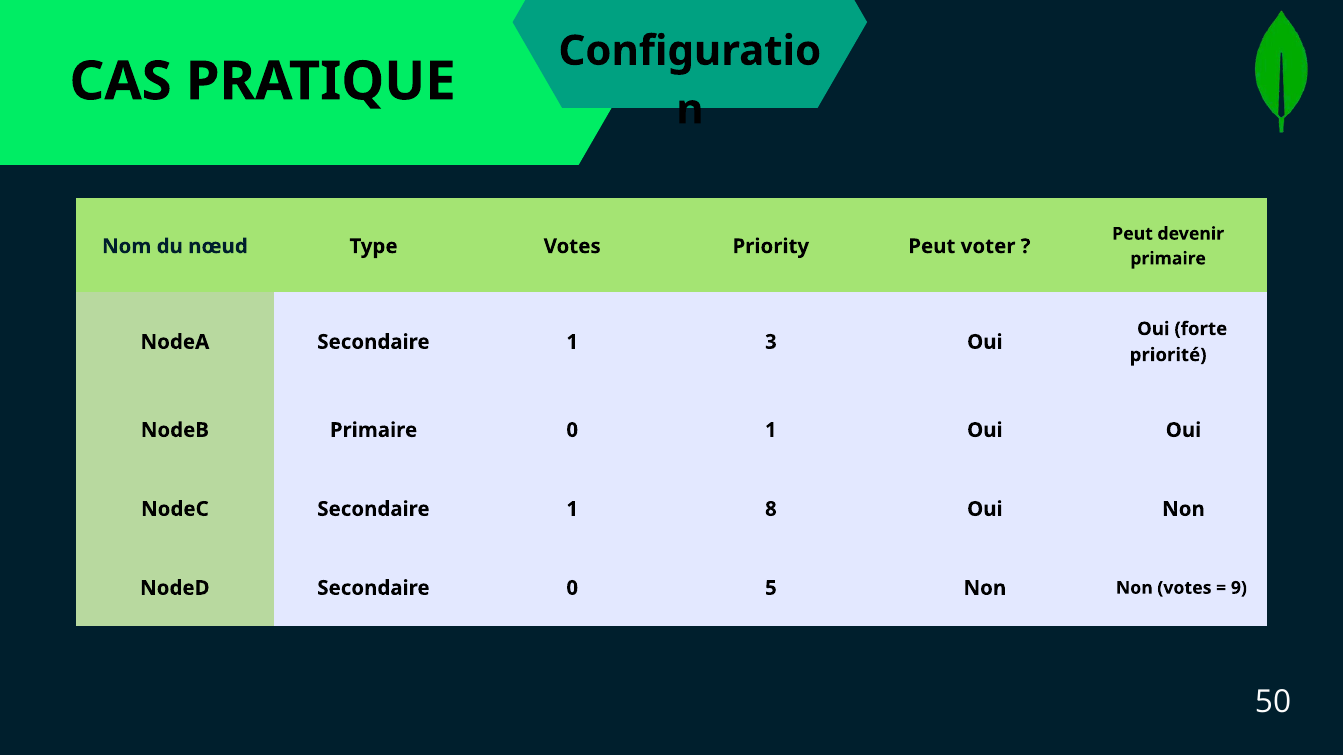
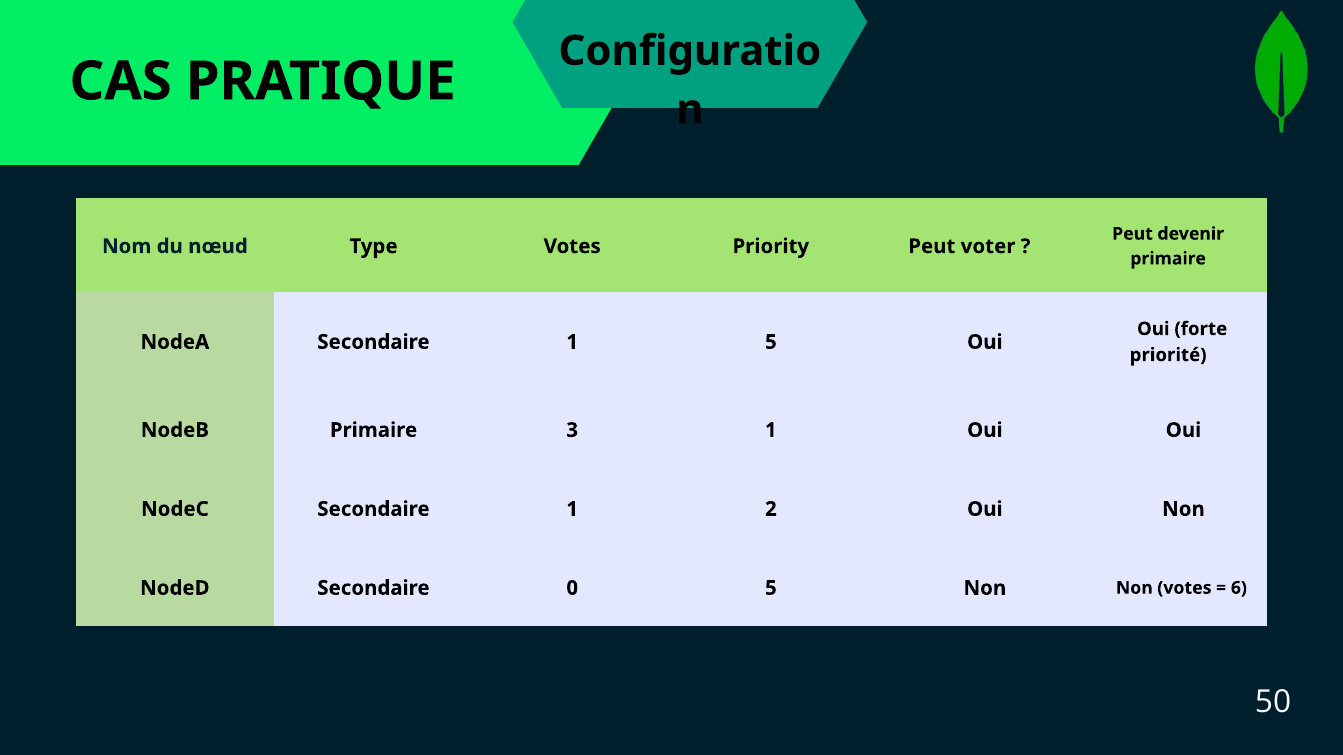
1 3: 3 -> 5 (771, 342)
Primaire 0: 0 -> 3 (572, 430)
8: 8 -> 2 (771, 509)
9: 9 -> 6 (1239, 588)
